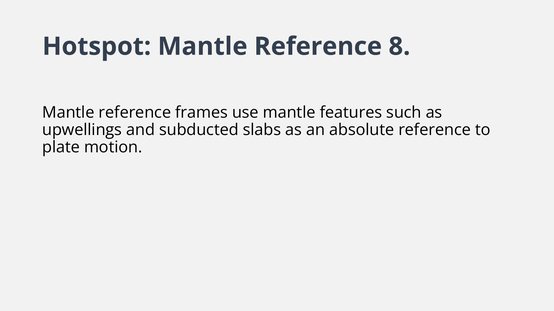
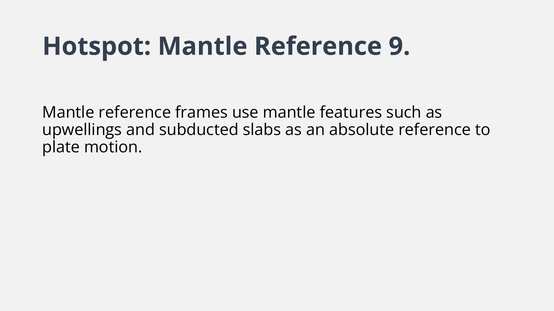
8: 8 -> 9 (399, 47)
